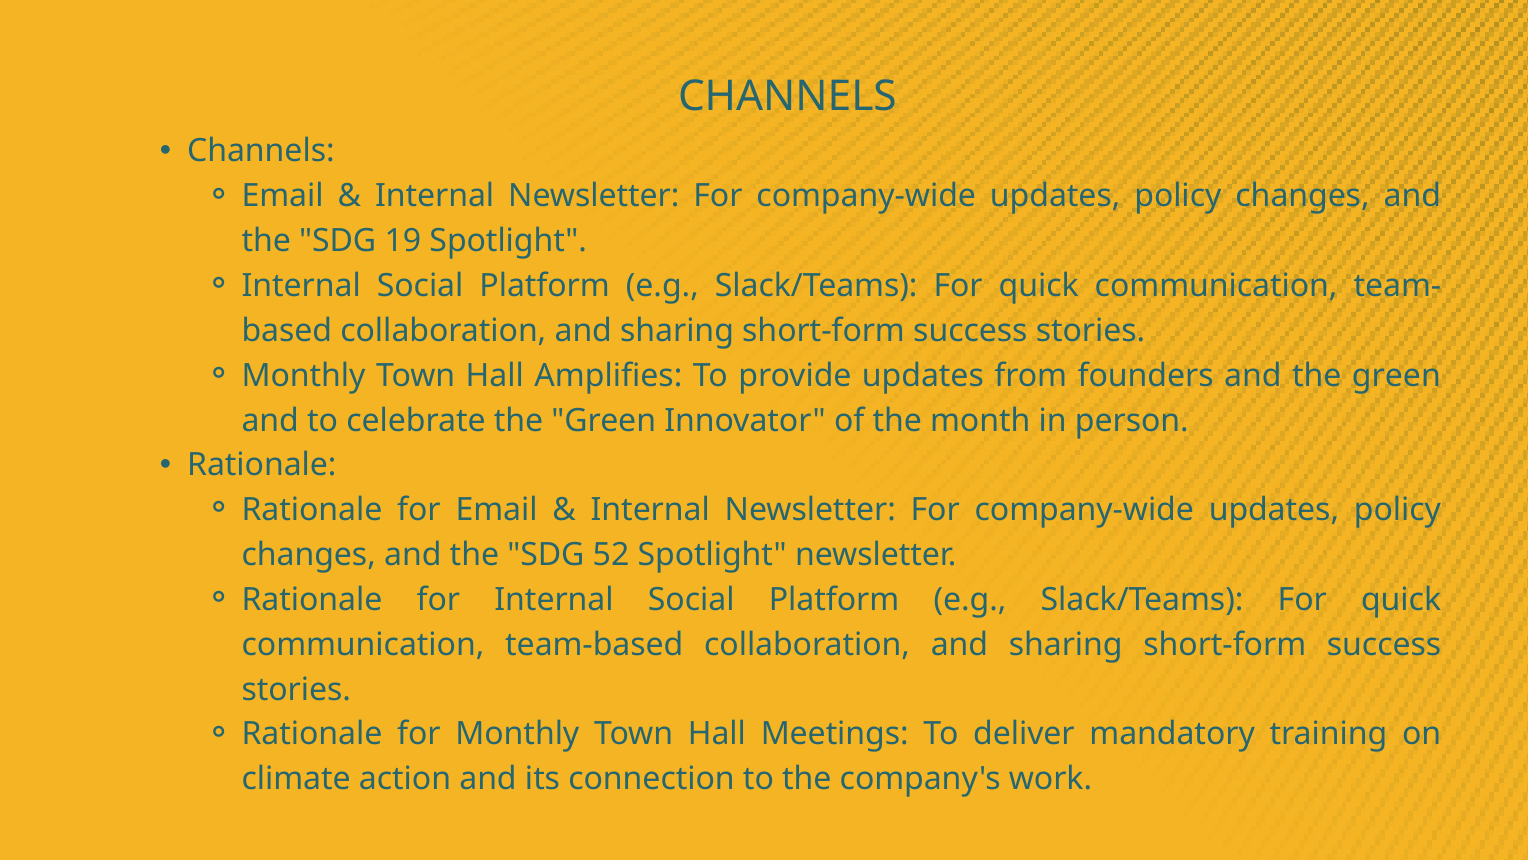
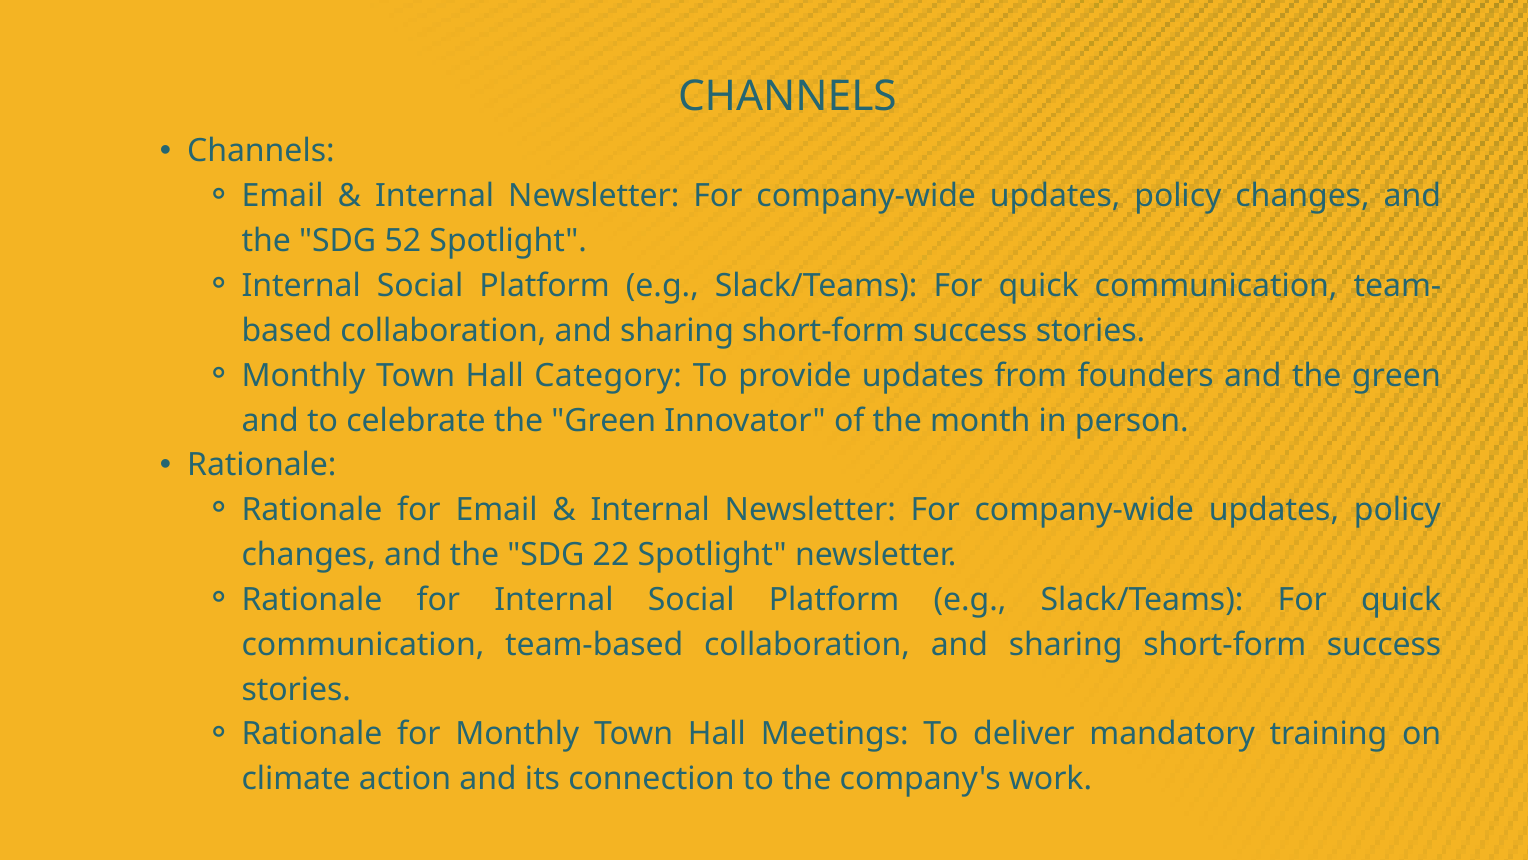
19: 19 -> 52 (403, 241)
Amplifies: Amplifies -> Category (608, 375)
52: 52 -> 22 (611, 555)
